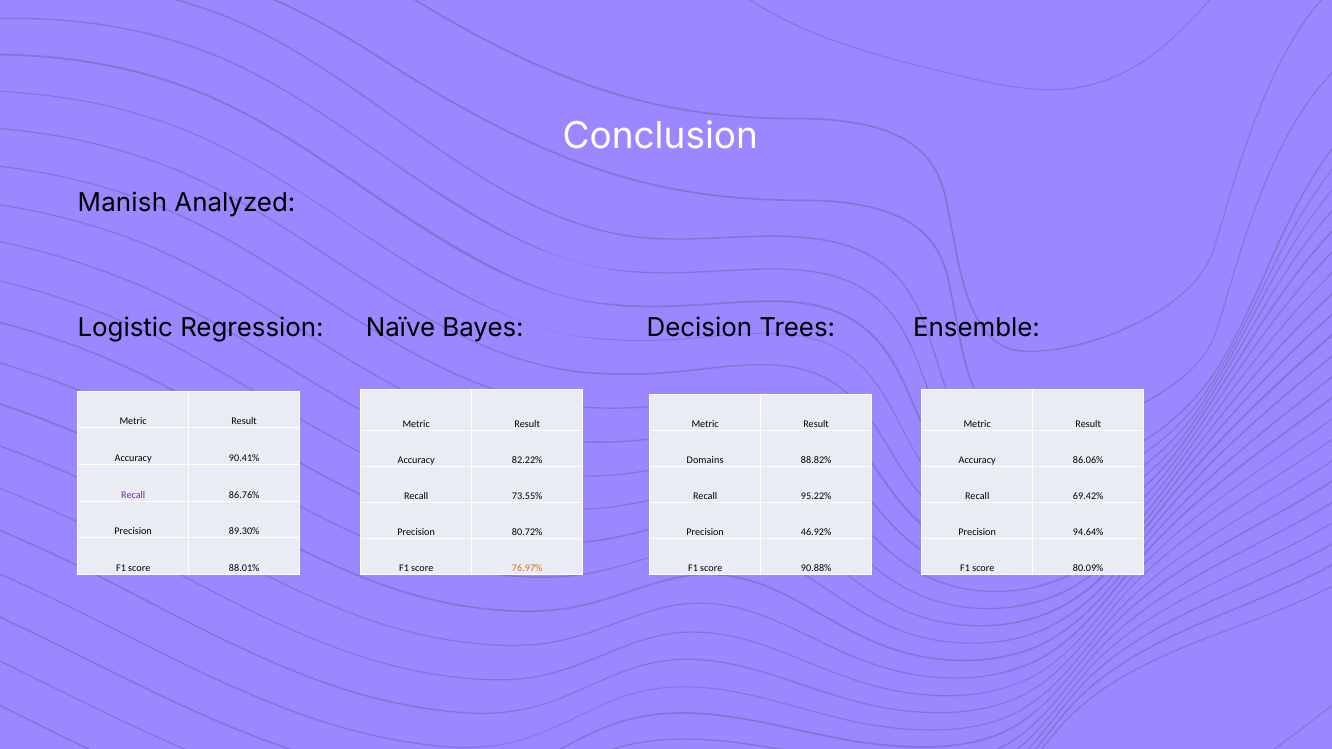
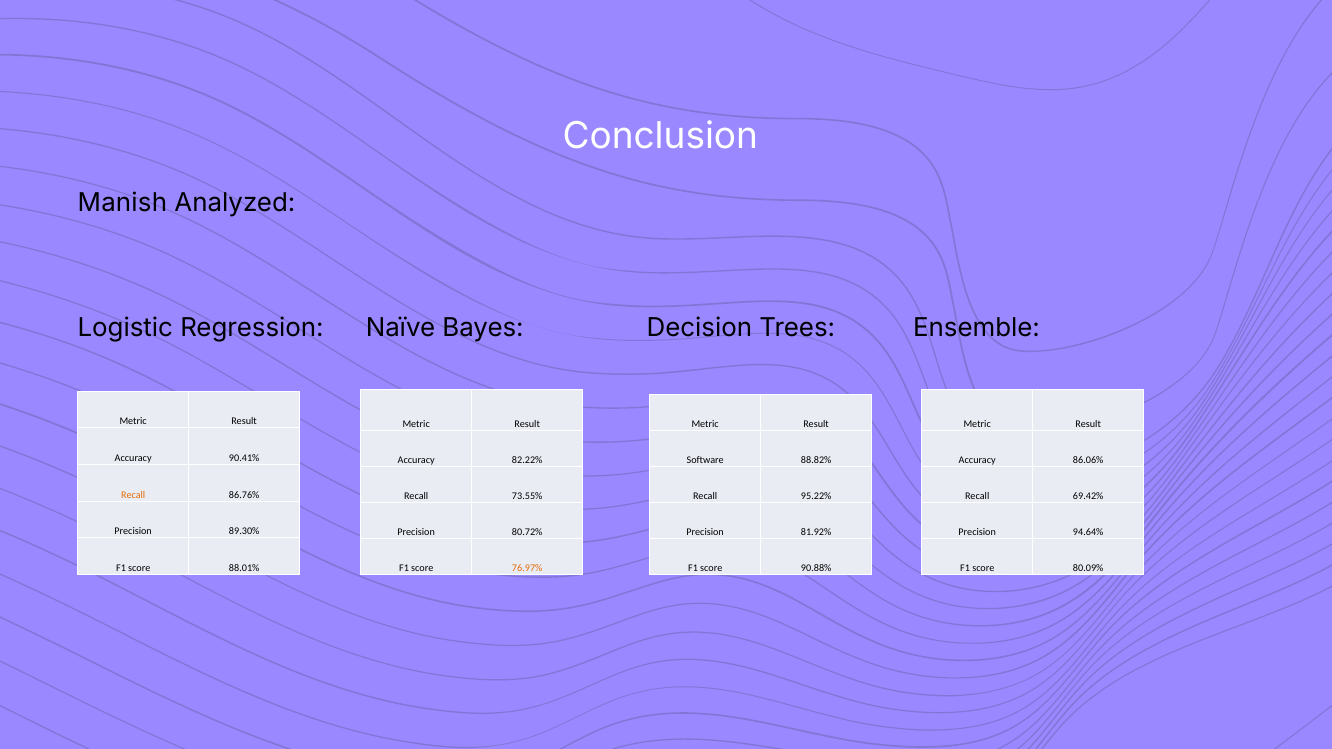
Domains: Domains -> Software (705, 460)
Recall colour: purple -> orange (133, 495)
46.92%: 46.92% -> 81.92% (816, 532)
